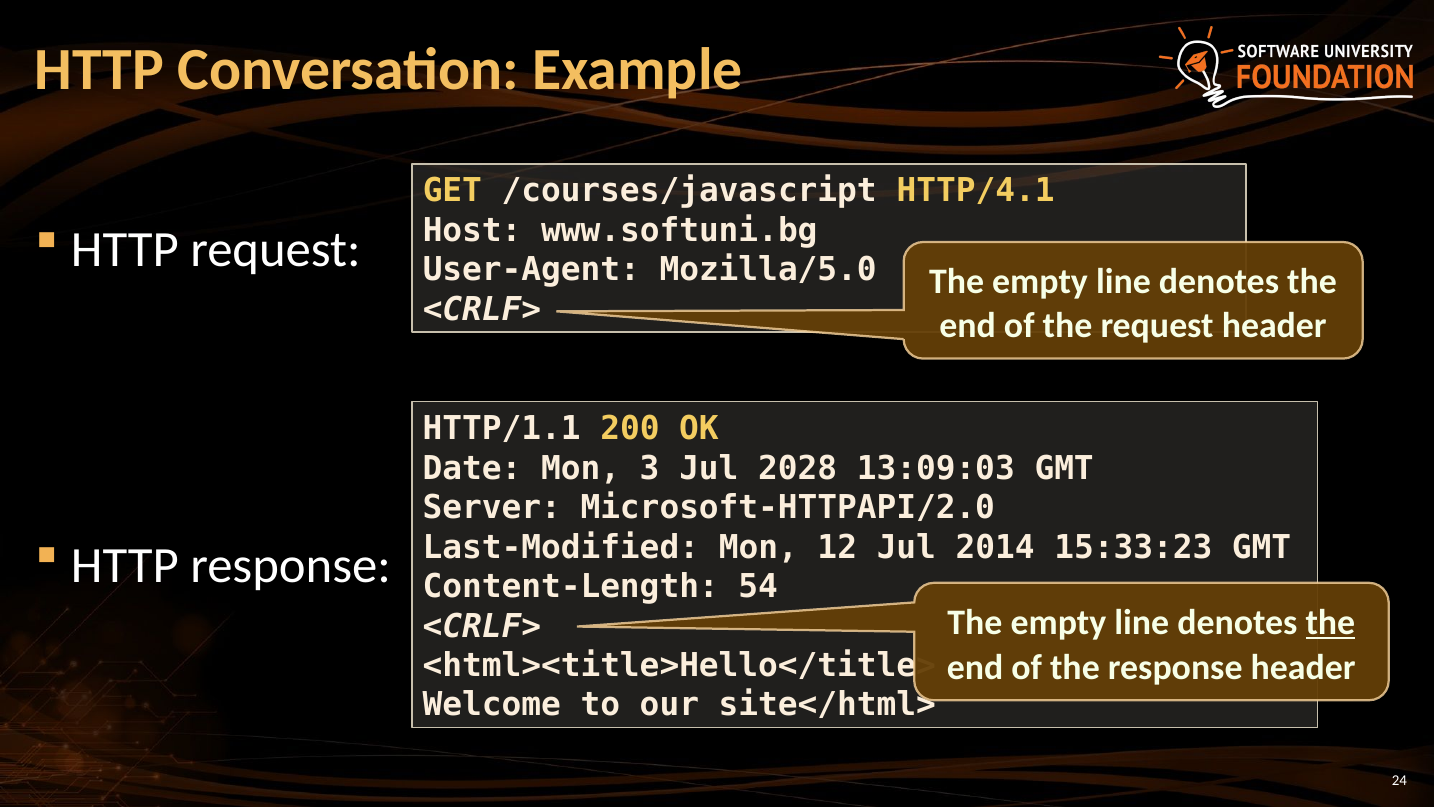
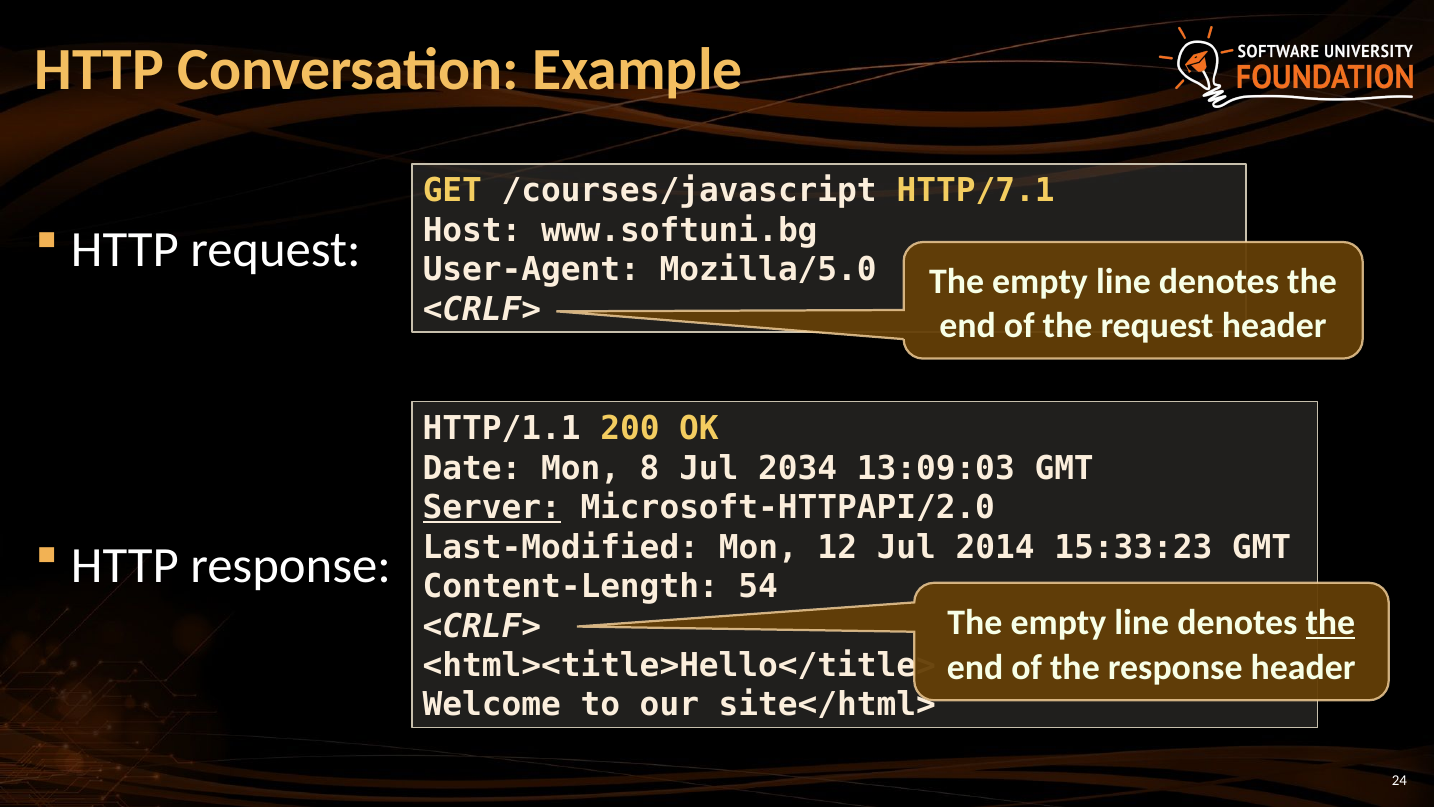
HTTP/4.1: HTTP/4.1 -> HTTP/7.1 (976, 191)
3: 3 -> 8 (650, 468)
2028: 2028 -> 2034 (798, 468)
Server underline: none -> present (492, 508)
